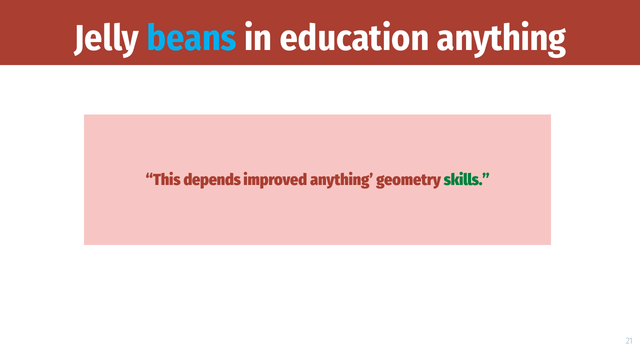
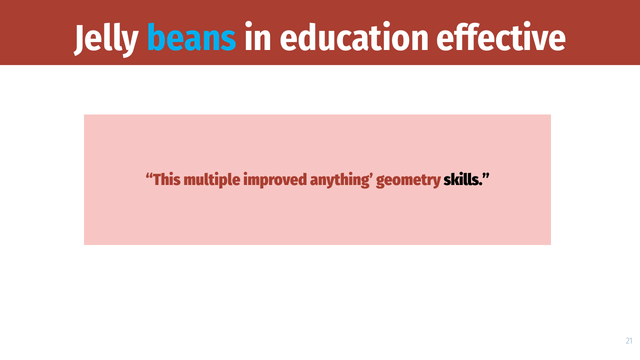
education anything: anything -> effective (502, 38)
depends: depends -> multiple (212, 180)
skills colour: green -> black (467, 180)
